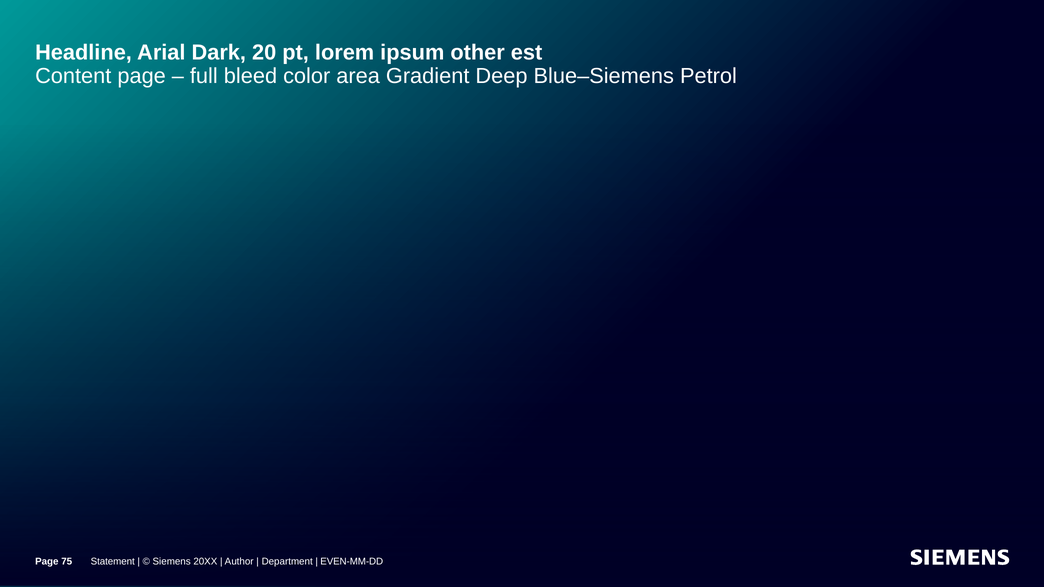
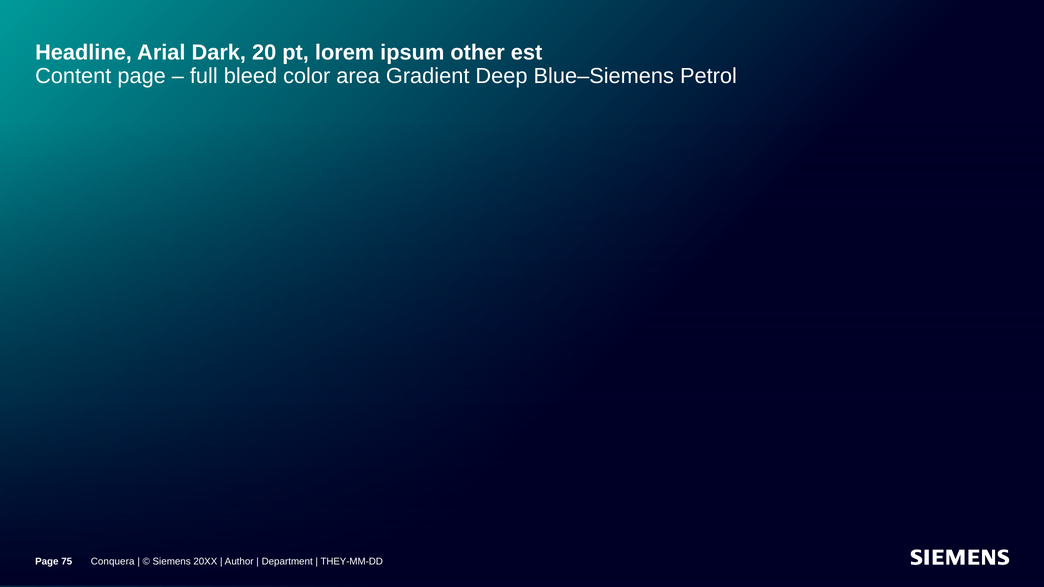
Statement: Statement -> Conquera (113, 562)
EVEN-MM-DD: EVEN-MM-DD -> THEY-MM-DD (352, 562)
